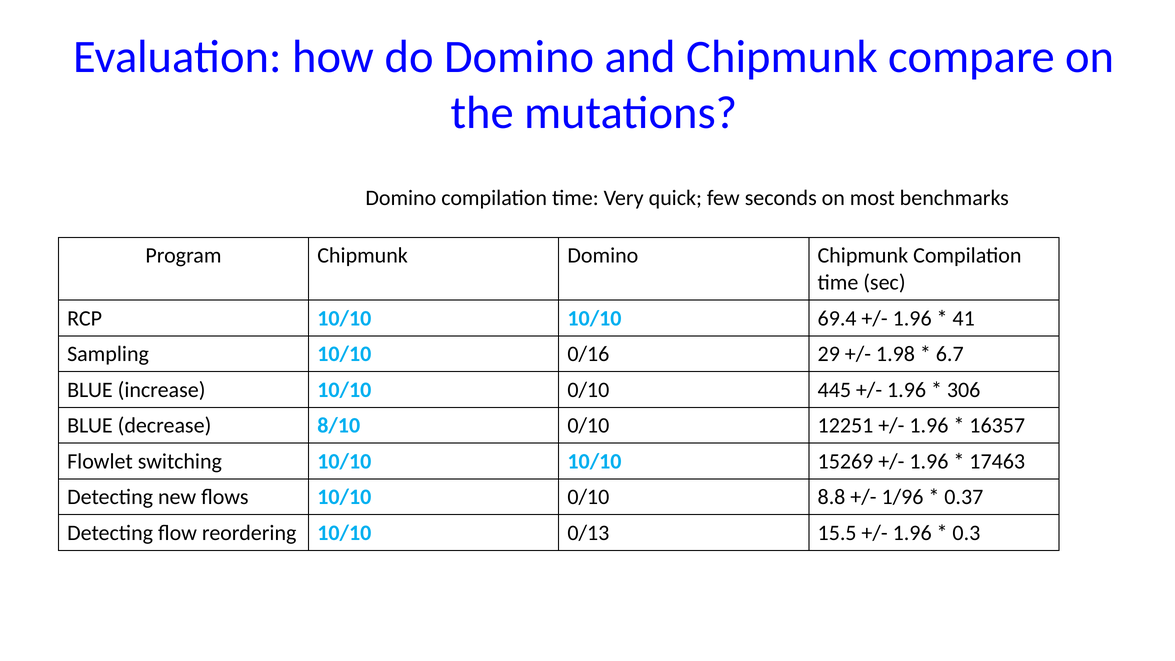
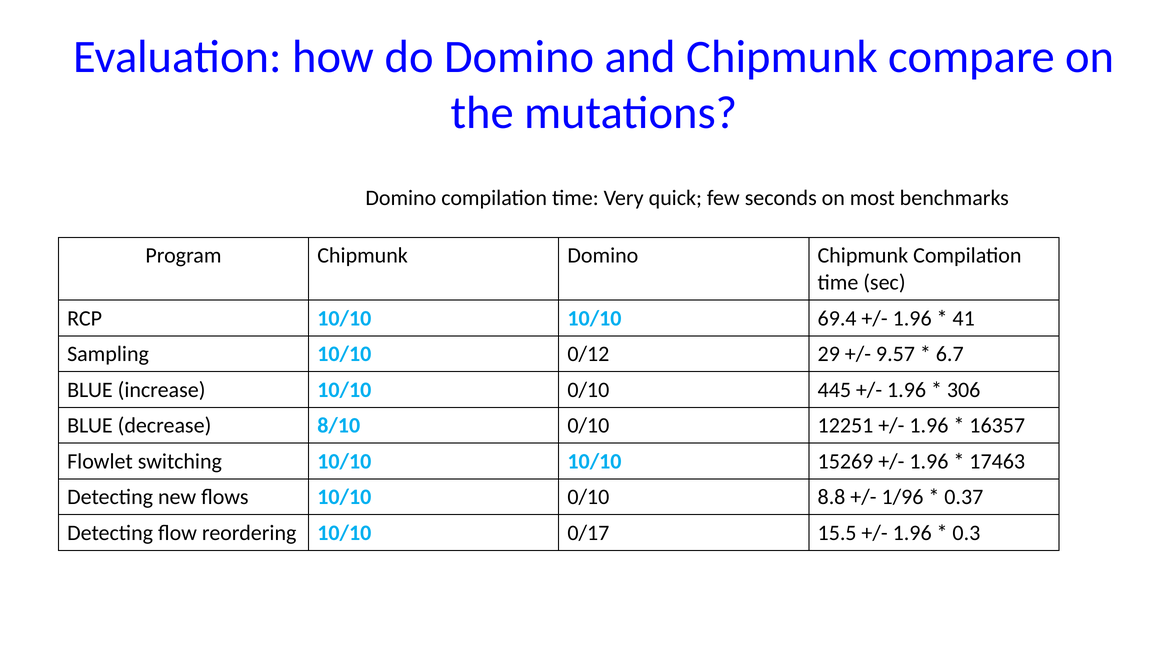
0/16: 0/16 -> 0/12 (588, 354)
1.98: 1.98 -> 9.57 (895, 354)
0/13: 0/13 -> 0/17 (588, 533)
